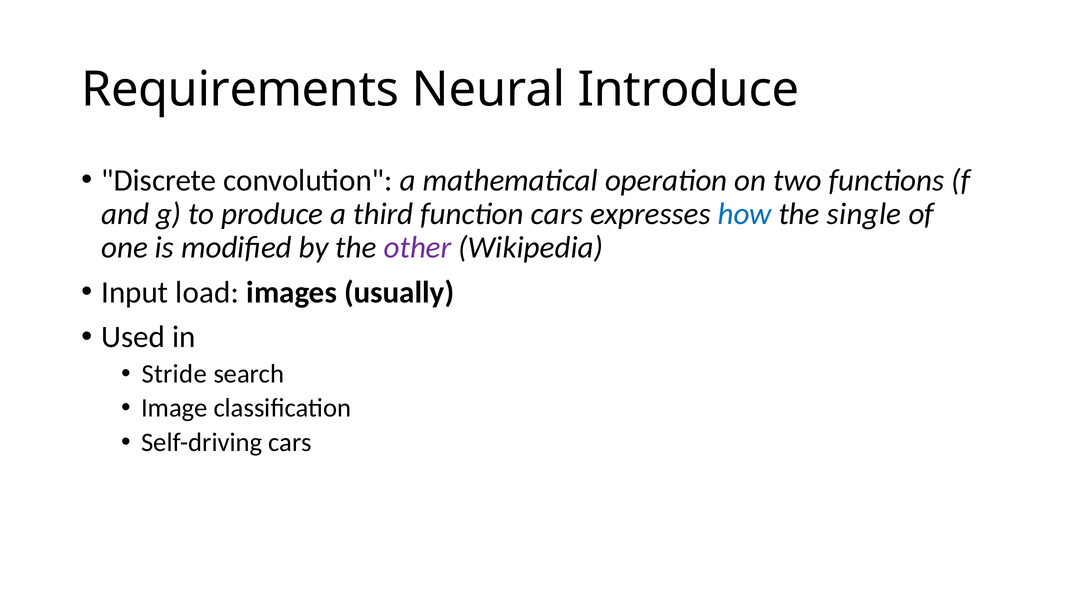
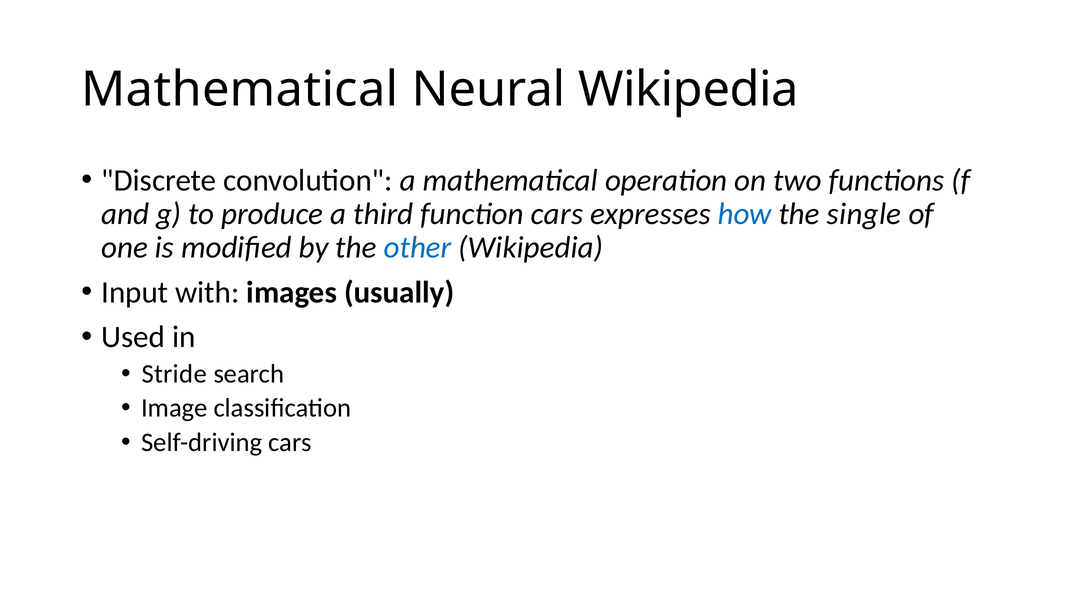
Requirements: Requirements -> Mathematical (240, 90)
Neural Introduce: Introduce -> Wikipedia (688, 90)
other colour: purple -> blue (418, 247)
load: load -> with (207, 292)
